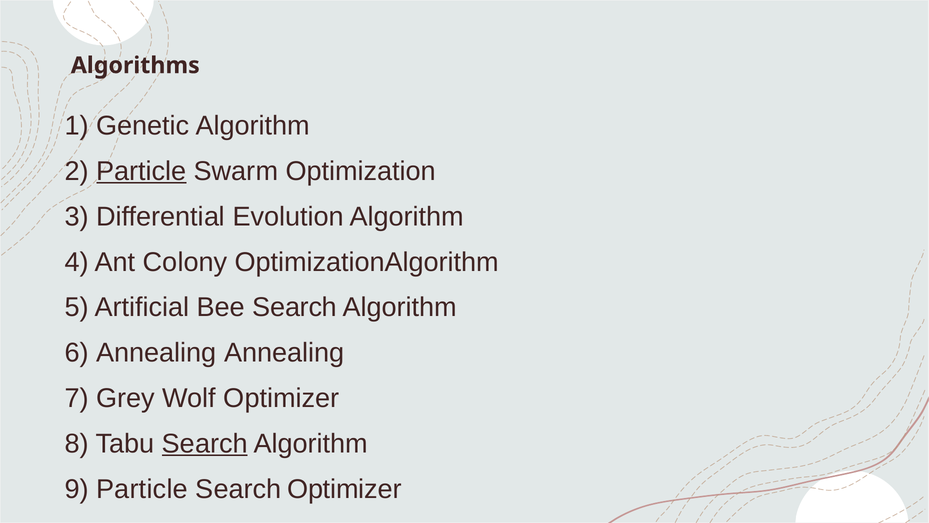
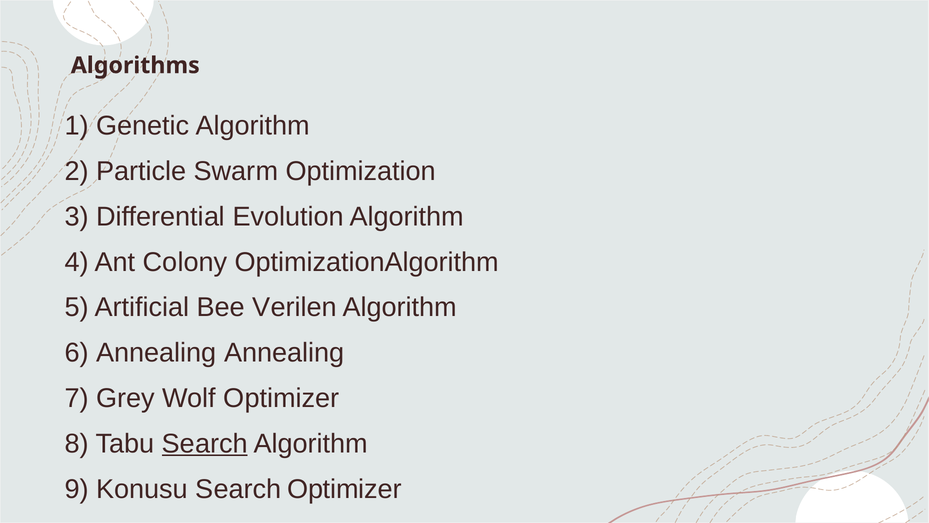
Particle underline: present -> none (141, 171)
Bee Search: Search -> Verilen (295, 307)
9 Particle: Particle -> Konusu (142, 489)
